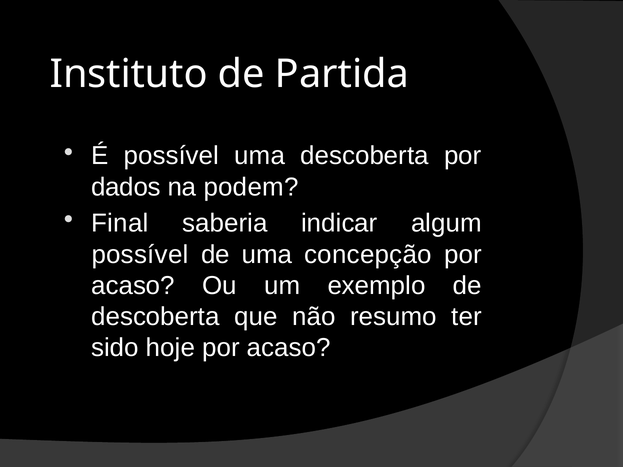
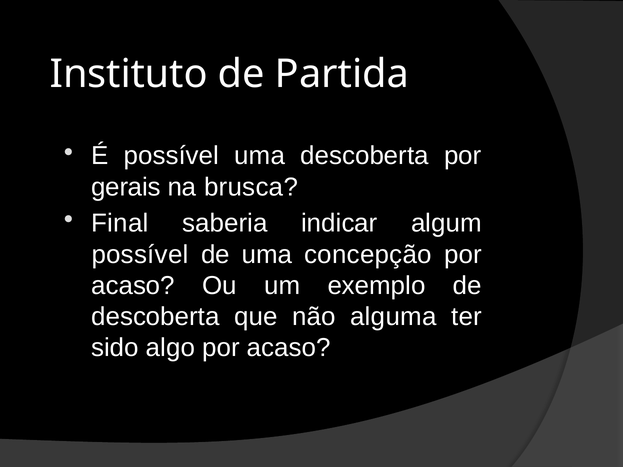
dados: dados -> gerais (126, 187)
podem: podem -> brusca (251, 187)
resumo: resumo -> alguma (393, 317)
hoje: hoje -> algo (170, 348)
